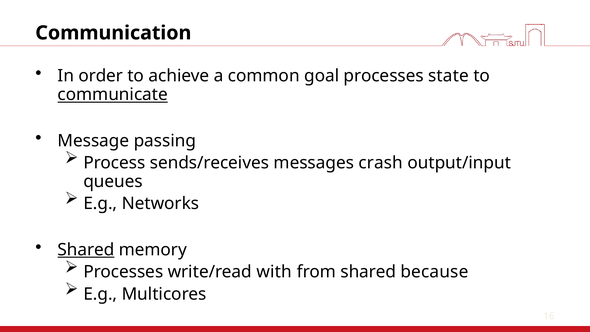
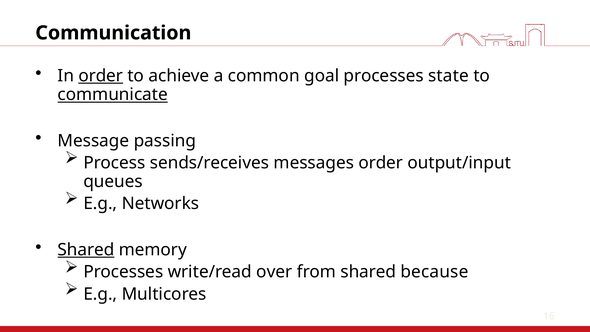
order underline: none -> present (101, 76)
messages crash: crash -> order (381, 163)
with: with -> over (274, 272)
